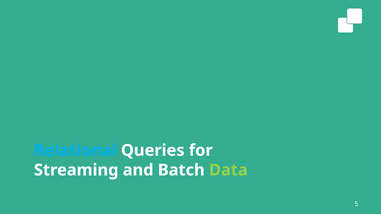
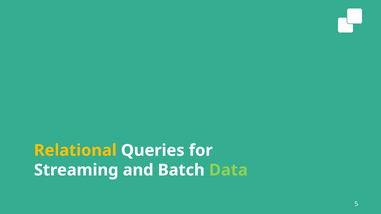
Relational colour: light blue -> yellow (75, 151)
